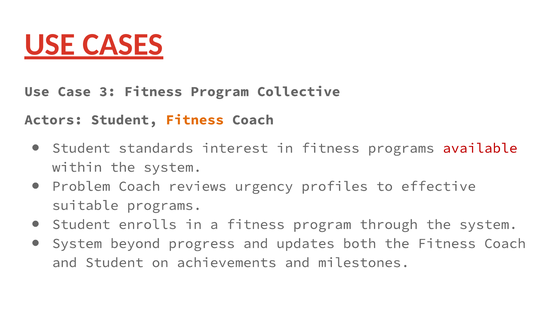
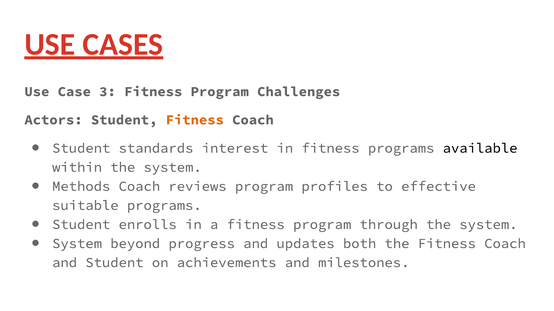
Collective: Collective -> Challenges (299, 92)
available colour: red -> black (480, 148)
Problem: Problem -> Methods (81, 187)
reviews urgency: urgency -> program (264, 187)
